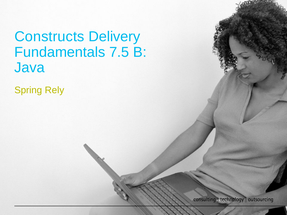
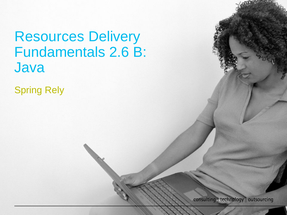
Constructs: Constructs -> Resources (49, 37)
7.5: 7.5 -> 2.6 (119, 52)
